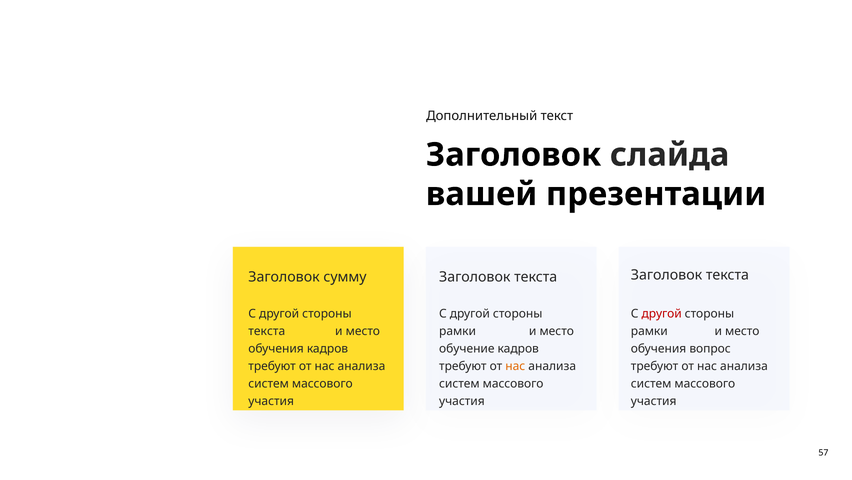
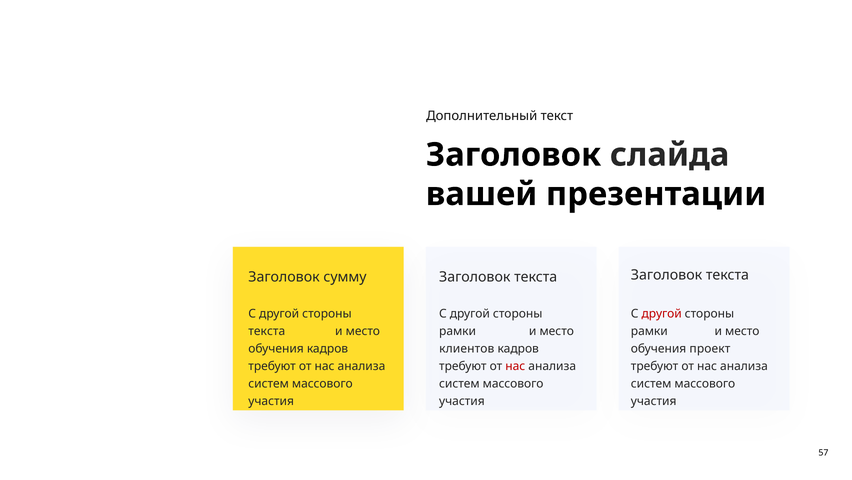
обучение: обучение -> клиентов (467, 349)
вопрос: вопрос -> проект (710, 349)
нас colour: orange -> red (515, 366)
